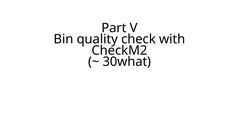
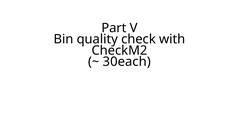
30what: 30what -> 30each (127, 61)
